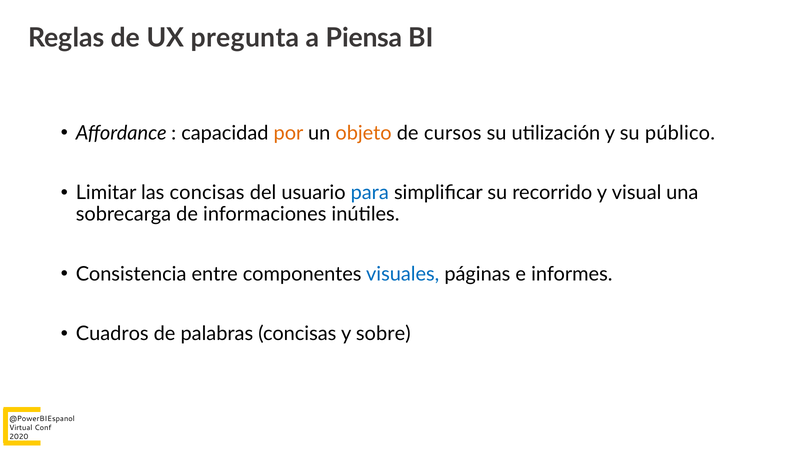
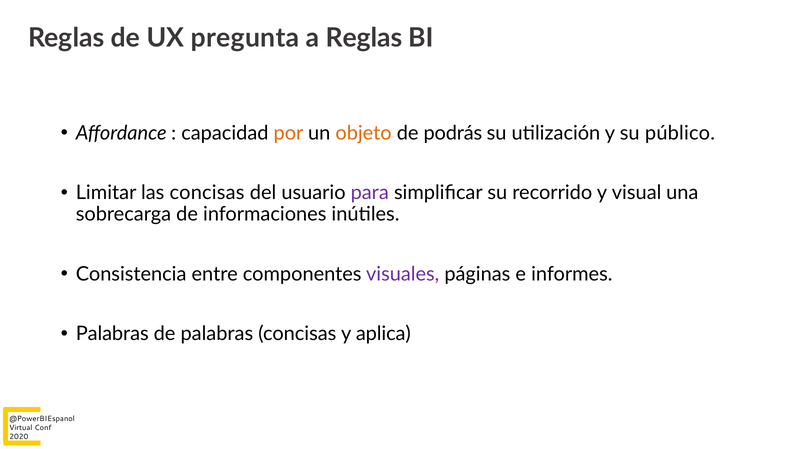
a Piensa: Piensa -> Reglas (364, 38)
cursos: cursos -> podrás (453, 133)
para colour: blue -> purple (370, 193)
visuales colour: blue -> purple (403, 274)
Cuadros: Cuadros -> Palabras (112, 334)
sobre: sobre -> aplica (383, 334)
